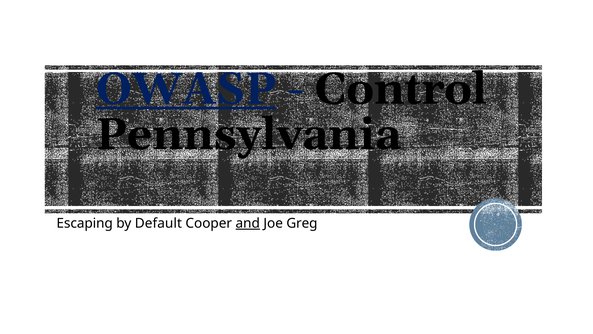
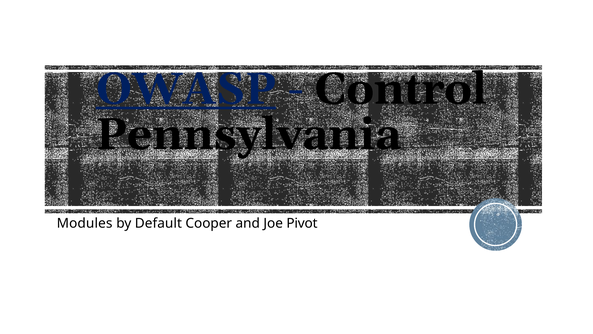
Escaping: Escaping -> Modules (85, 223)
and underline: present -> none (248, 223)
Greg: Greg -> Pivot (302, 223)
